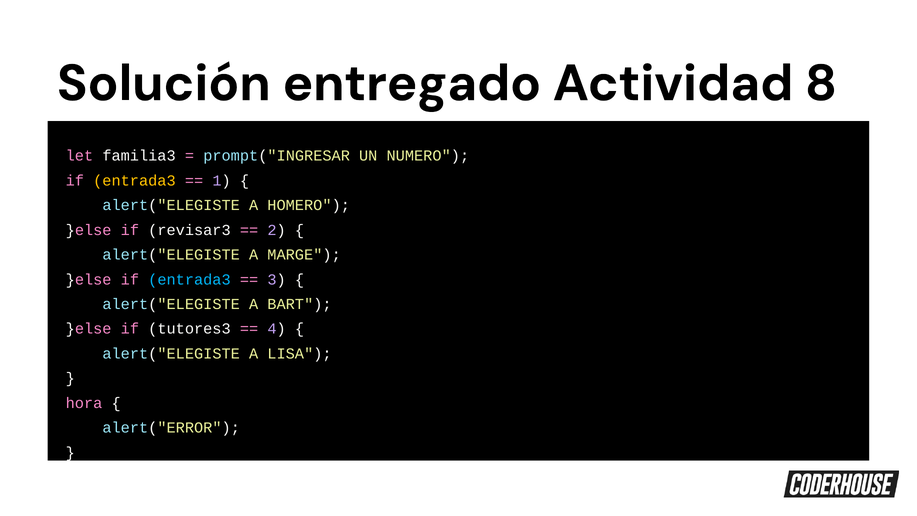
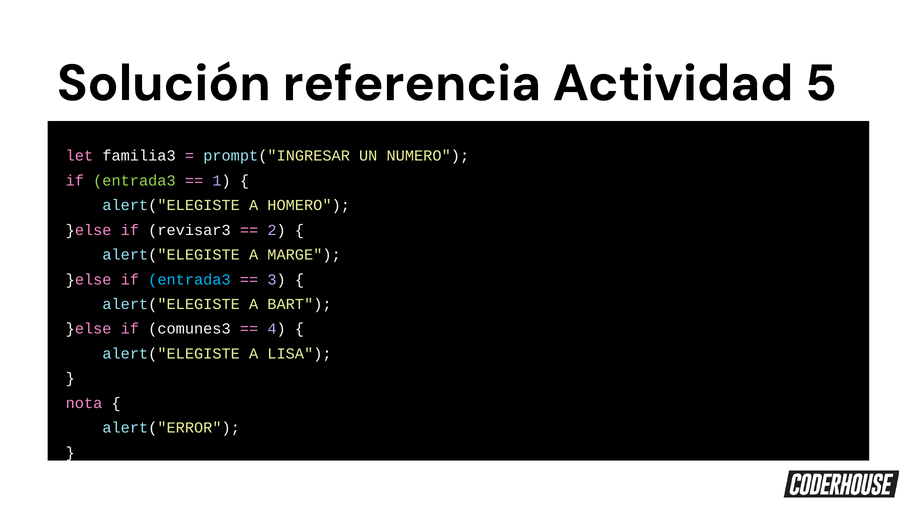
entregado: entregado -> referencia (412, 83)
8: 8 -> 5 (821, 83)
entrada3 colour: yellow -> light green (134, 180)
tutores3: tutores3 -> comunes3 (189, 329)
hora: hora -> nota (84, 403)
